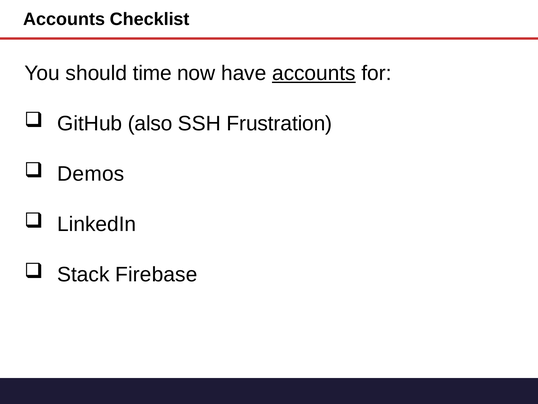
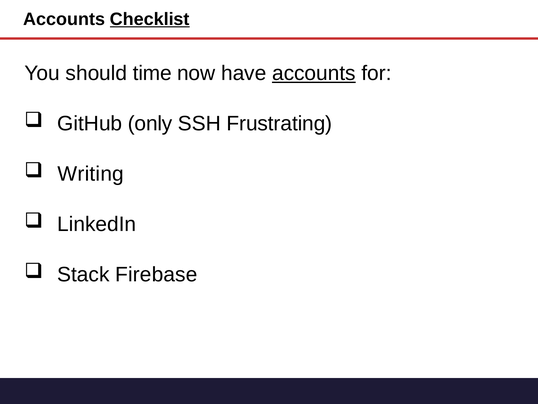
Checklist underline: none -> present (150, 19)
also: also -> only (150, 123)
Frustration: Frustration -> Frustrating (279, 123)
Demos: Demos -> Writing (91, 174)
